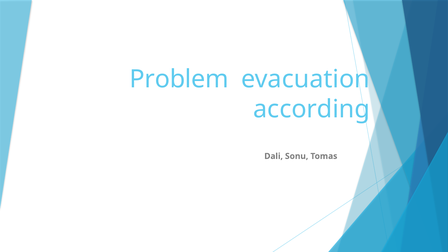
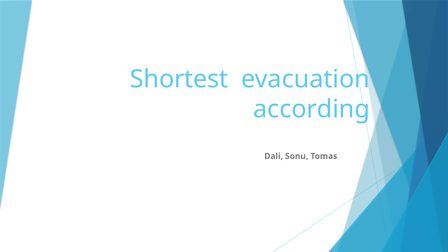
Problem: Problem -> Shortest (179, 79)
